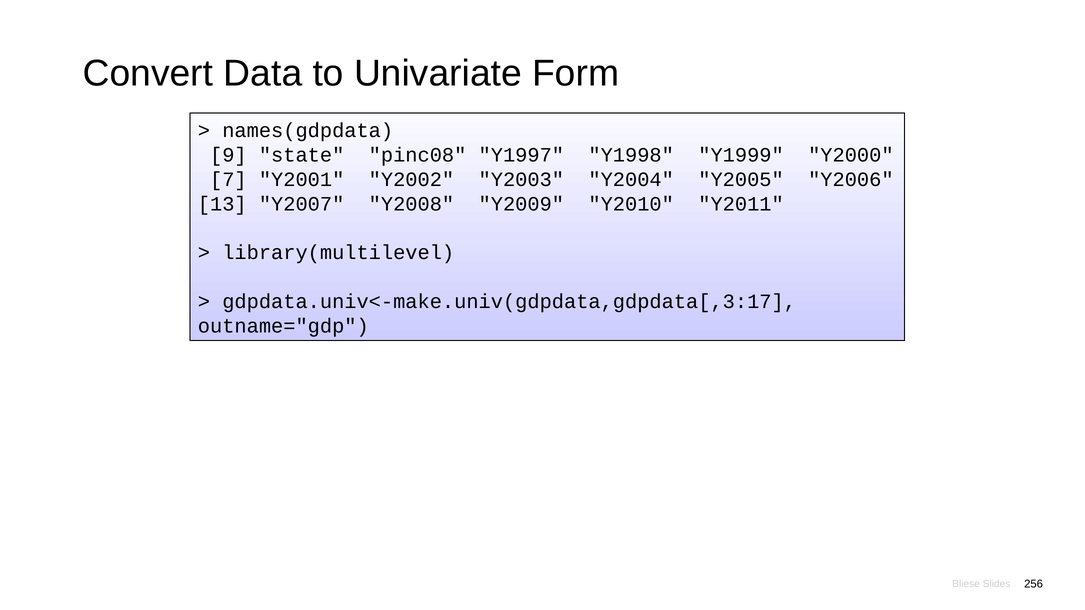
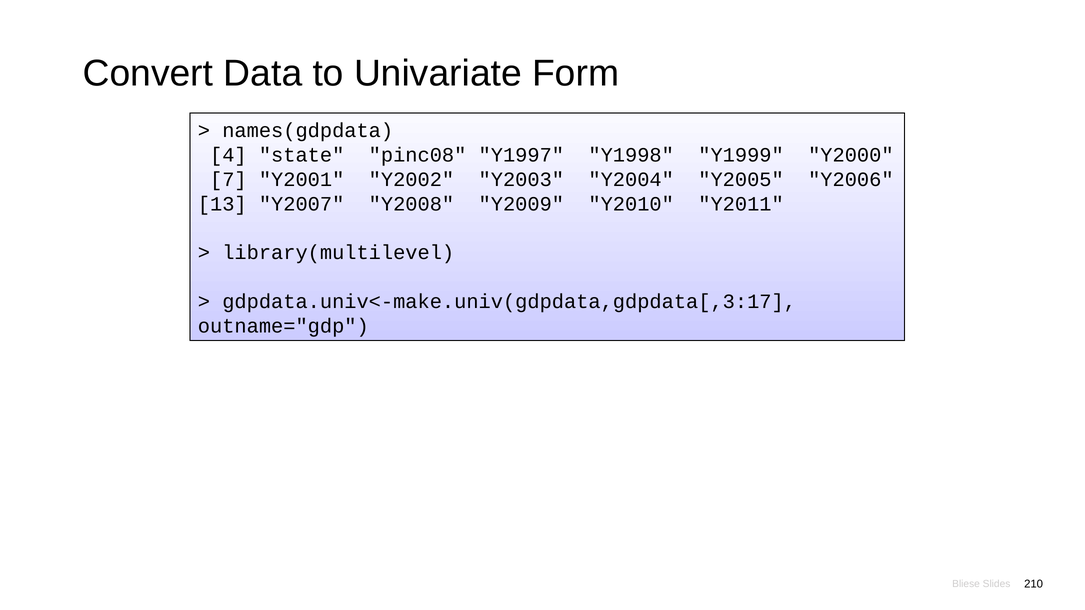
9: 9 -> 4 (228, 155)
256: 256 -> 210 (1034, 584)
